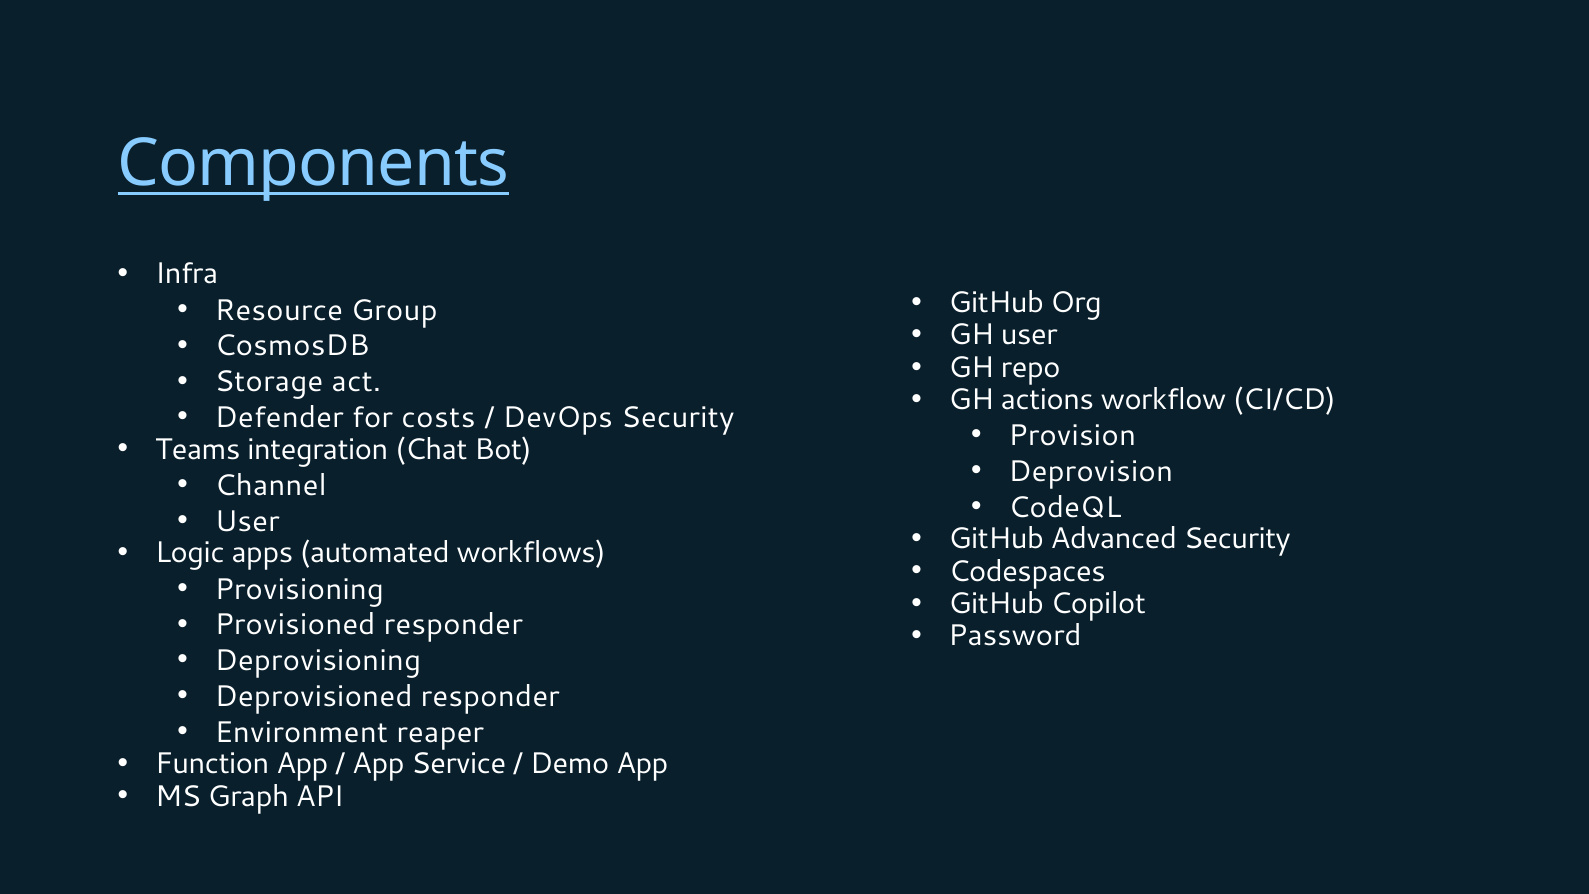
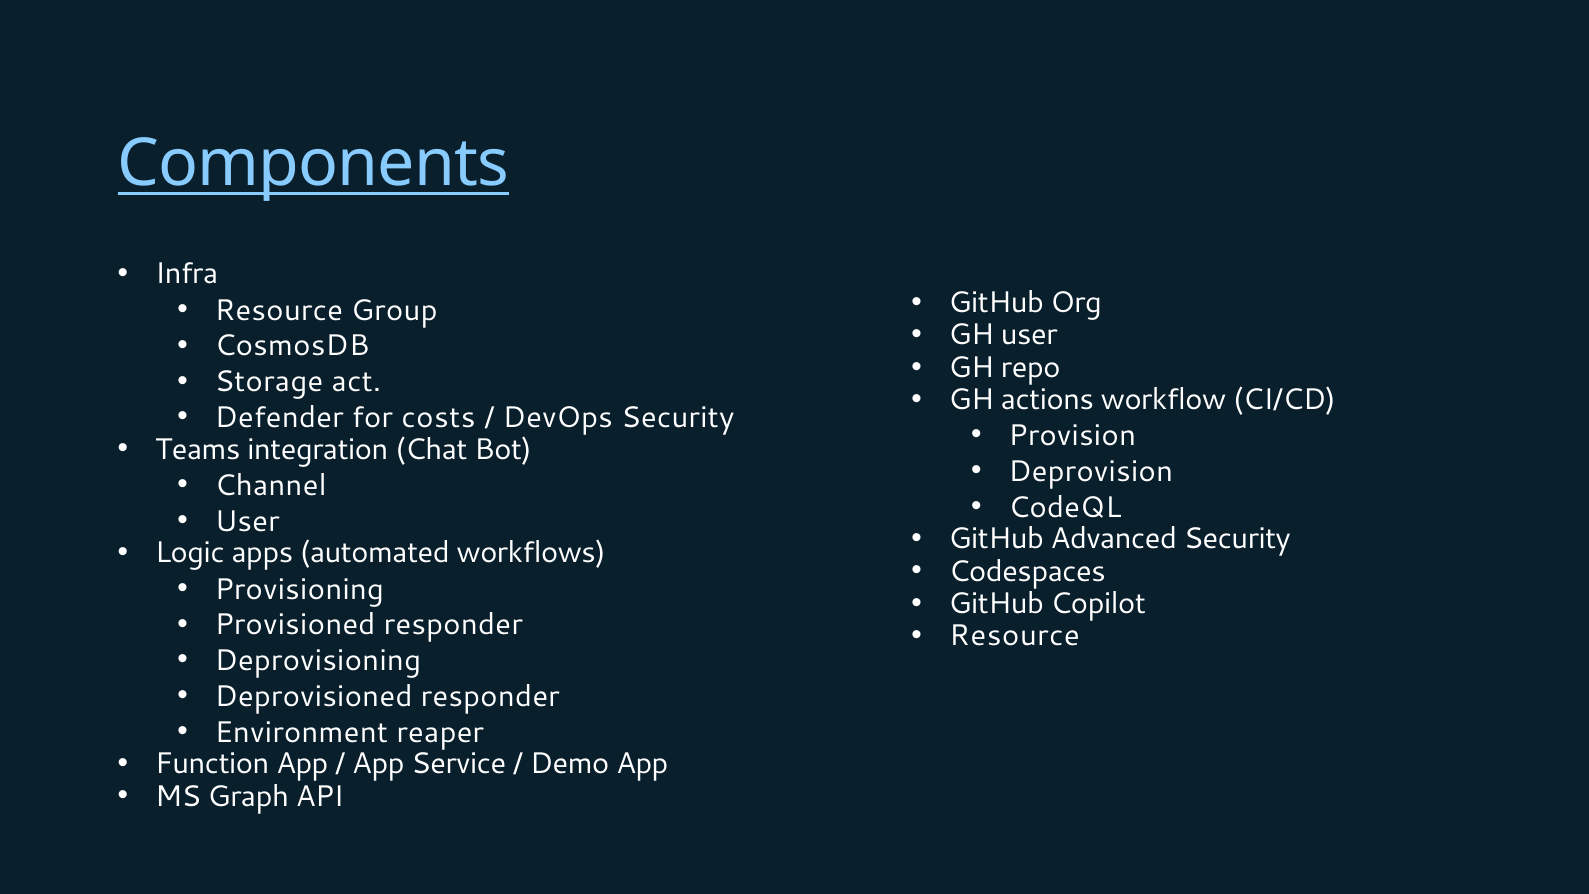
Password: Password -> Resource (1015, 635)
